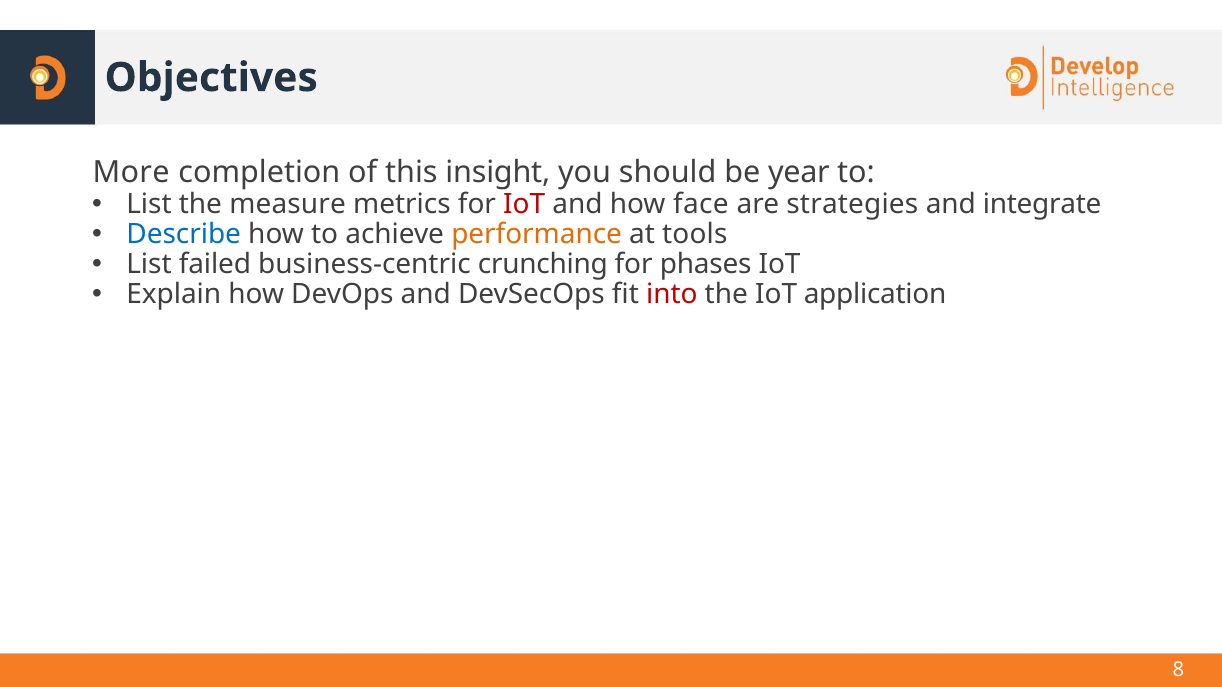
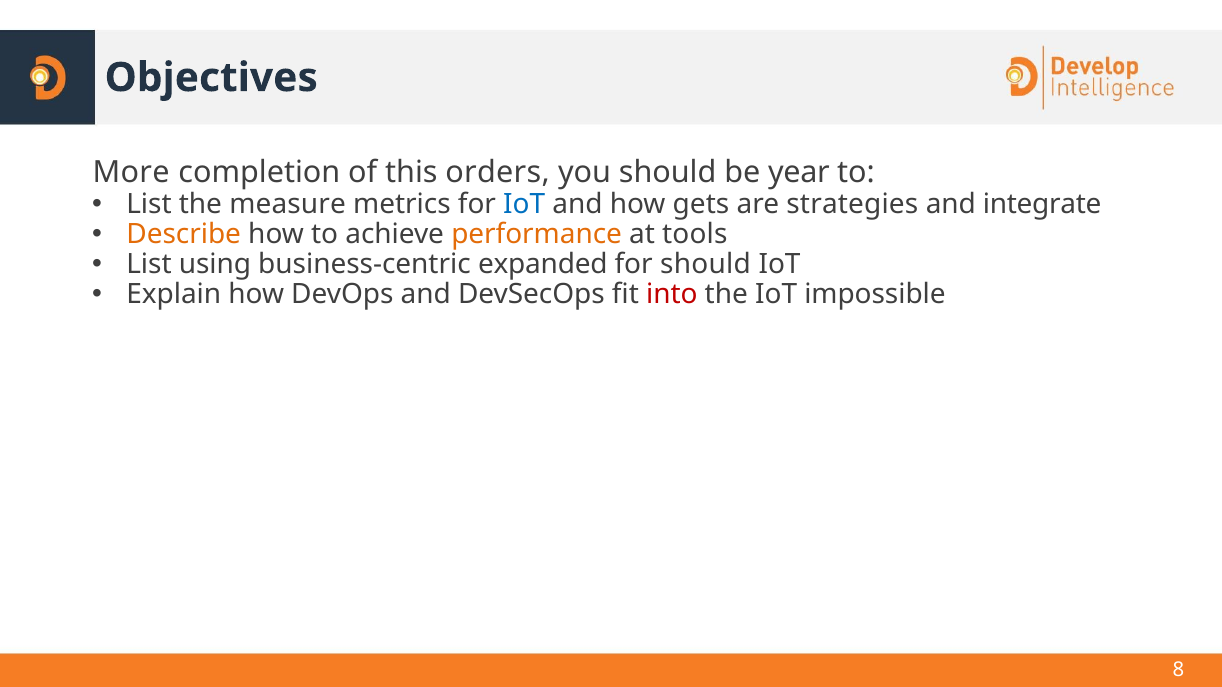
insight: insight -> orders (498, 173)
IoT colour: red -> blue (524, 204)
face: face -> gets (701, 204)
Describe colour: blue -> orange (184, 234)
failed: failed -> using (215, 265)
crunching: crunching -> expanded (543, 265)
for phases: phases -> should (705, 265)
application: application -> impossible (875, 295)
